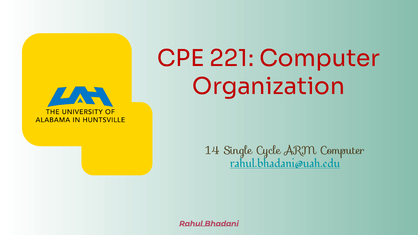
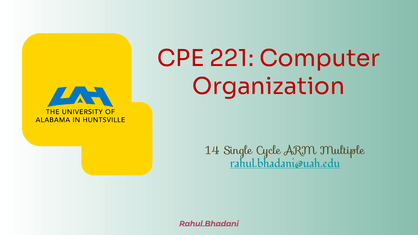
ARM Computer: Computer -> Multiple (342, 151)
